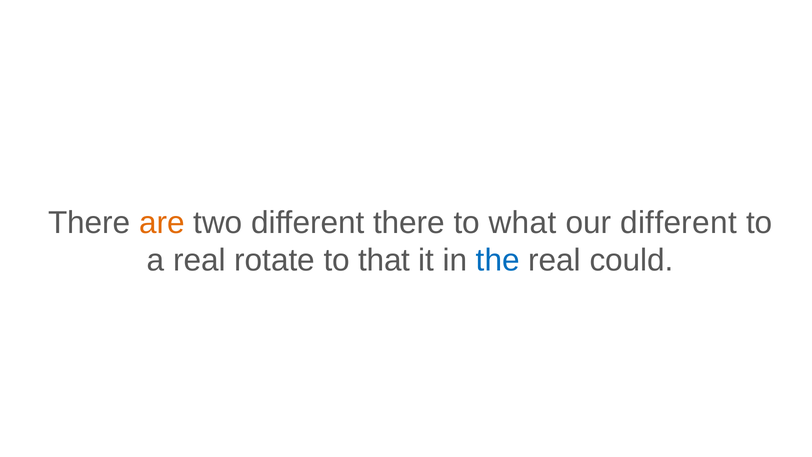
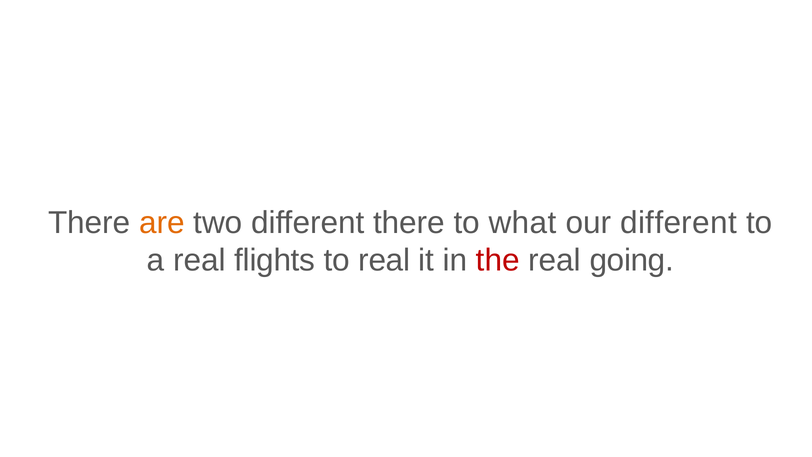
rotate: rotate -> flights (275, 260)
to that: that -> real (384, 260)
the colour: blue -> red (498, 260)
could: could -> going (632, 260)
